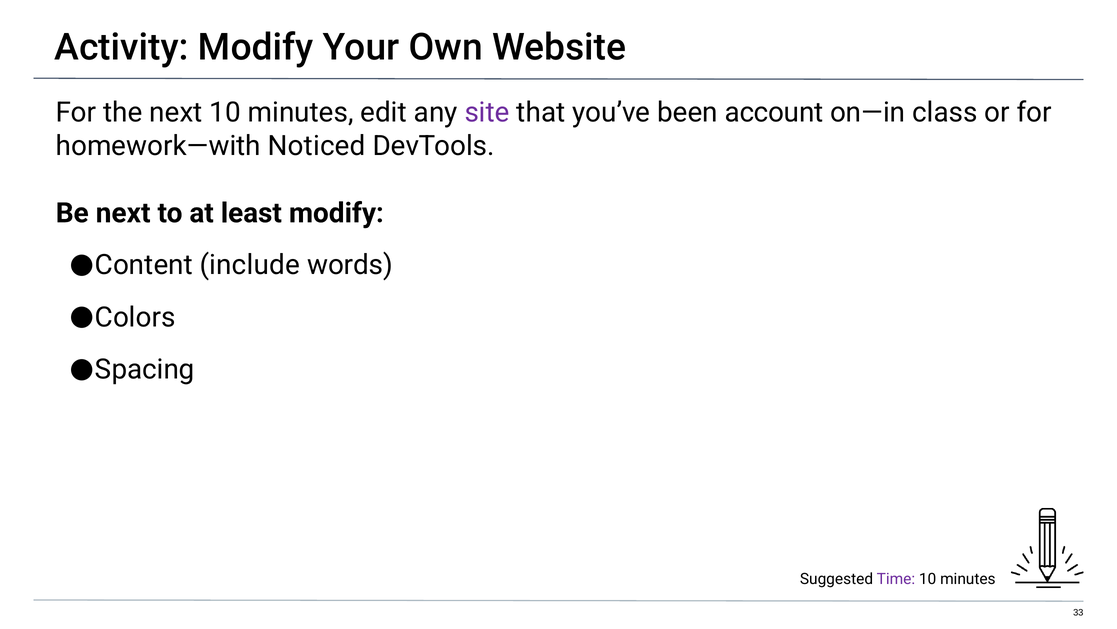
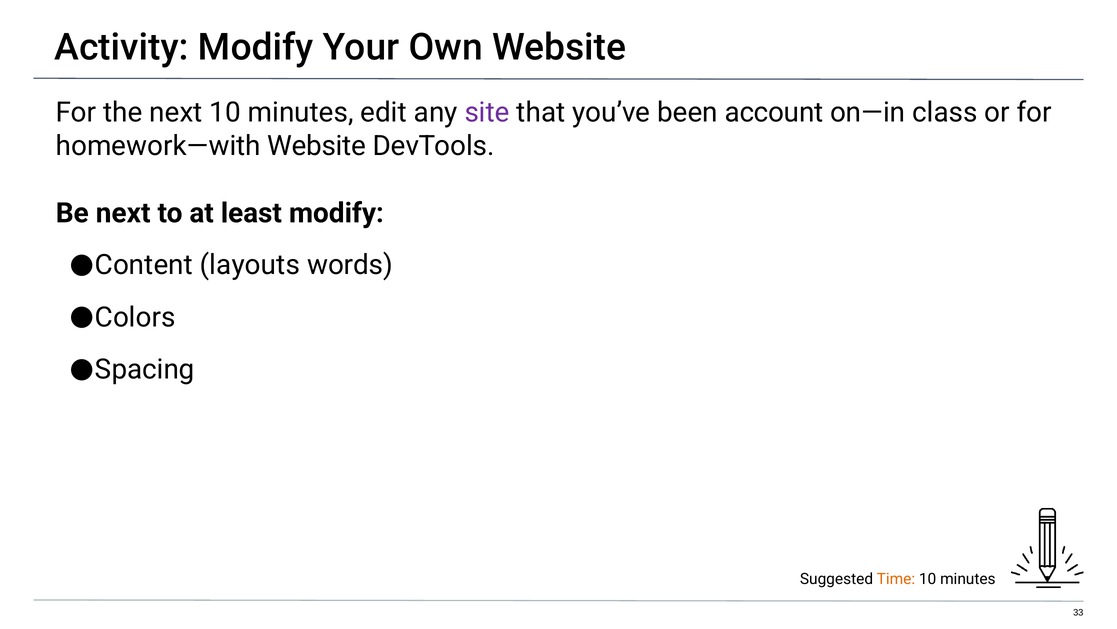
homework—with Noticed: Noticed -> Website (317, 146)
include: include -> layouts (250, 265)
Time colour: purple -> orange (896, 578)
